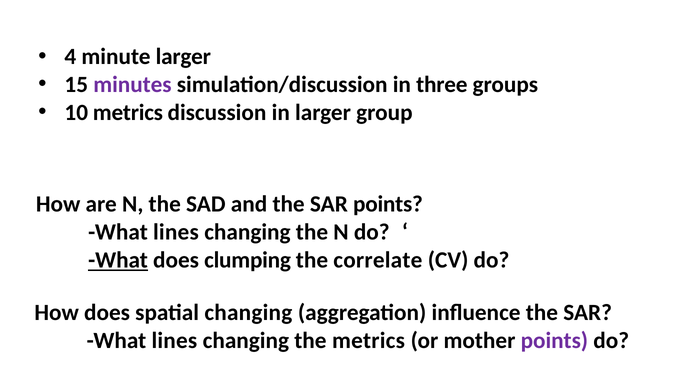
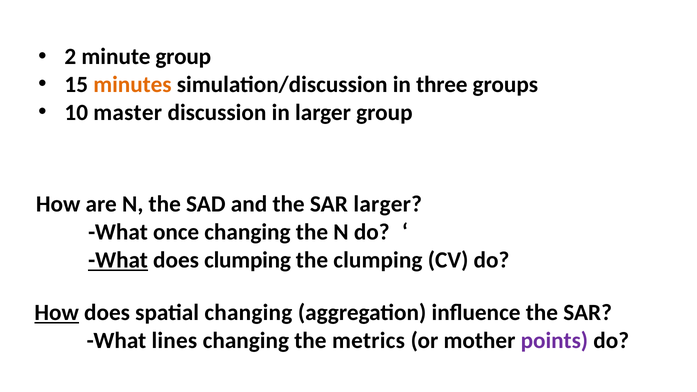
4: 4 -> 2 (70, 57)
minute larger: larger -> group (183, 57)
minutes colour: purple -> orange (132, 85)
10 metrics: metrics -> master (128, 112)
SAR points: points -> larger (388, 204)
lines: lines -> once (176, 232)
the correlate: correlate -> clumping (378, 260)
How underline: none -> present (57, 313)
